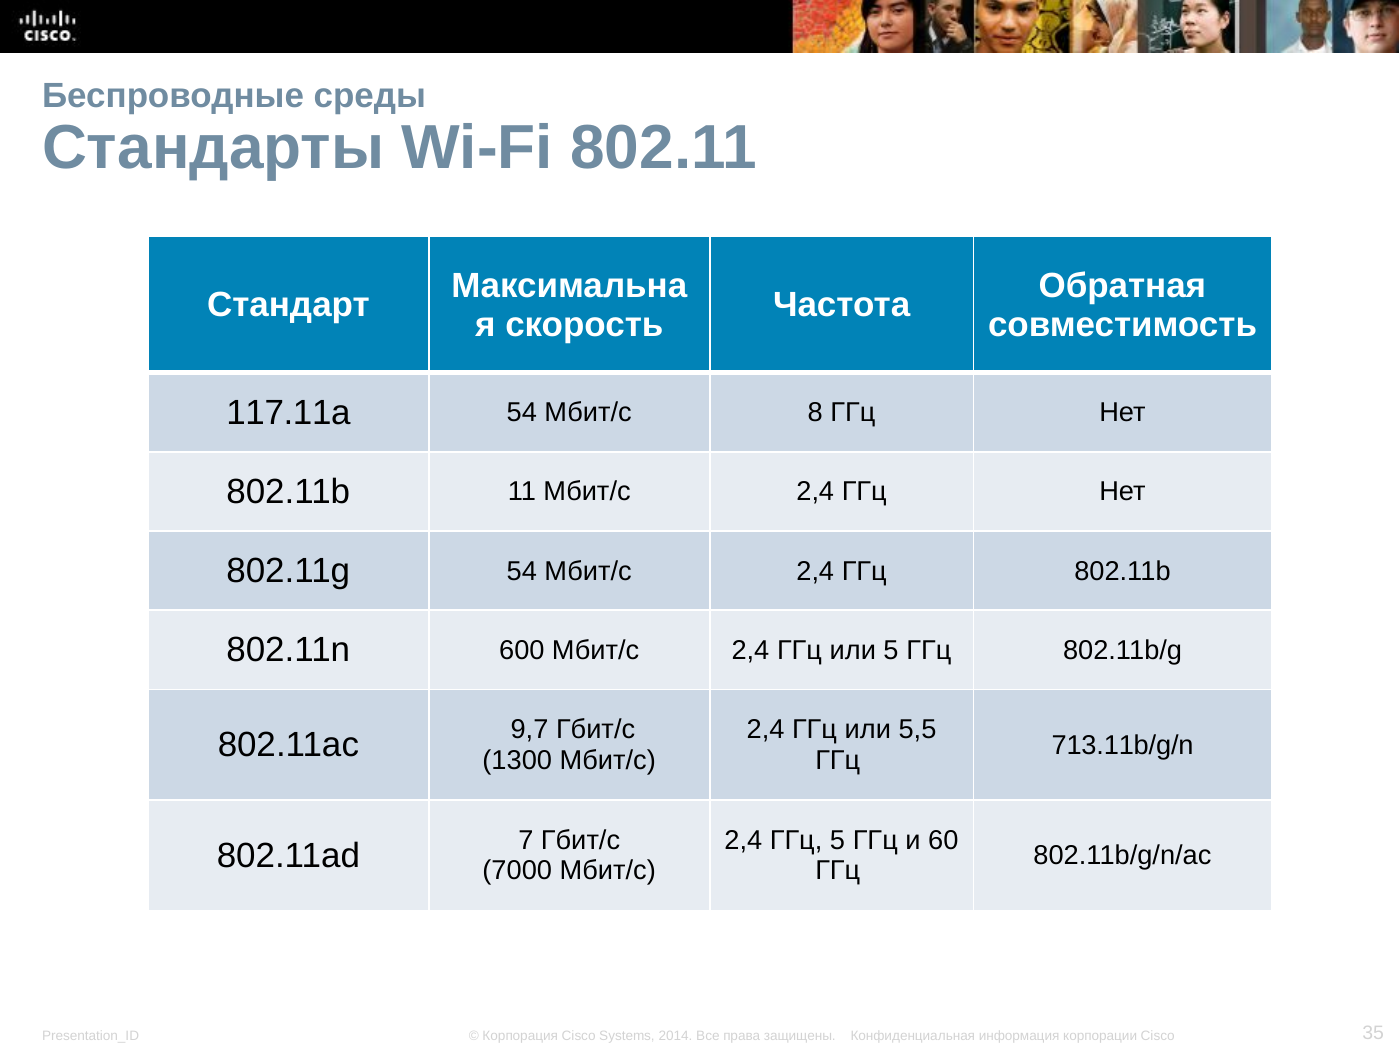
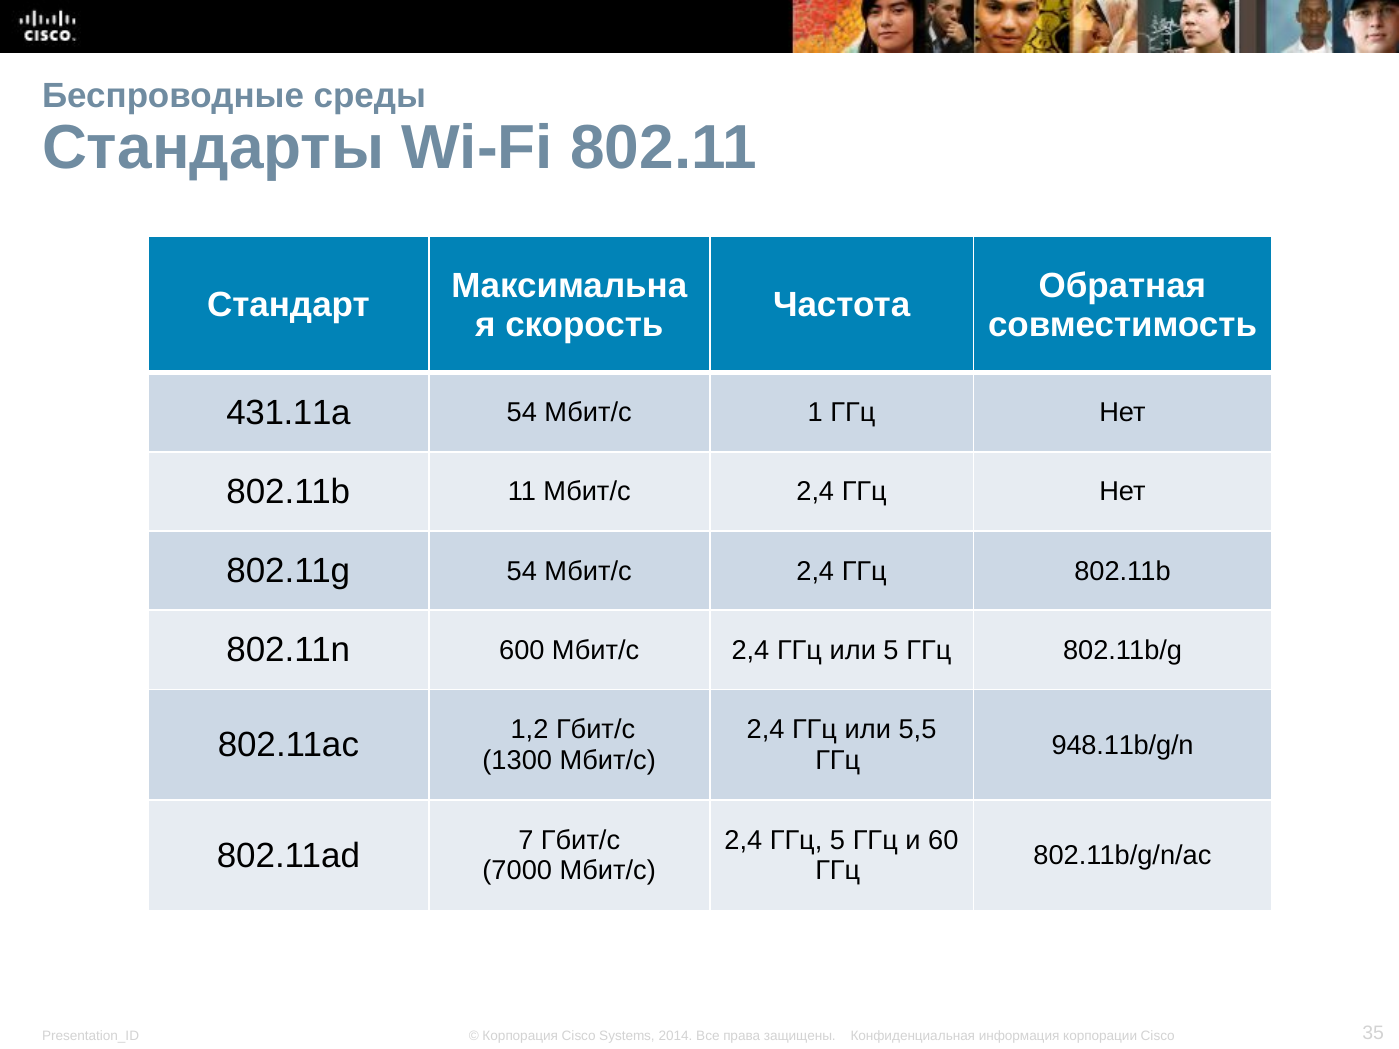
117.11a: 117.11a -> 431.11a (288, 413)
8: 8 -> 1 (815, 413)
9,7: 9,7 -> 1,2 (530, 730)
713.11b/g/n: 713.11b/g/n -> 948.11b/g/n (1123, 745)
